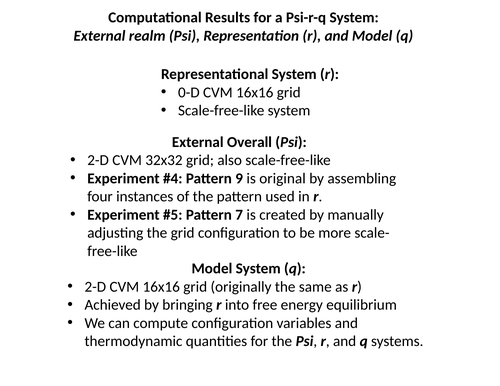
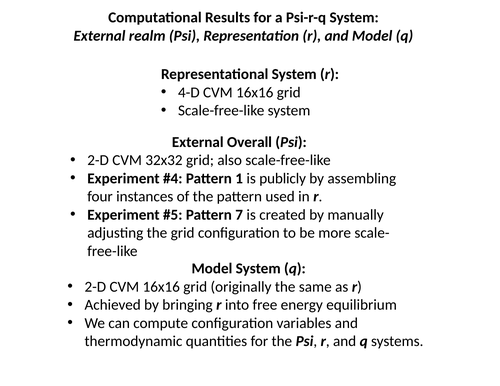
0-D: 0-D -> 4-D (189, 93)
9: 9 -> 1 (239, 179)
original: original -> publicly (283, 179)
